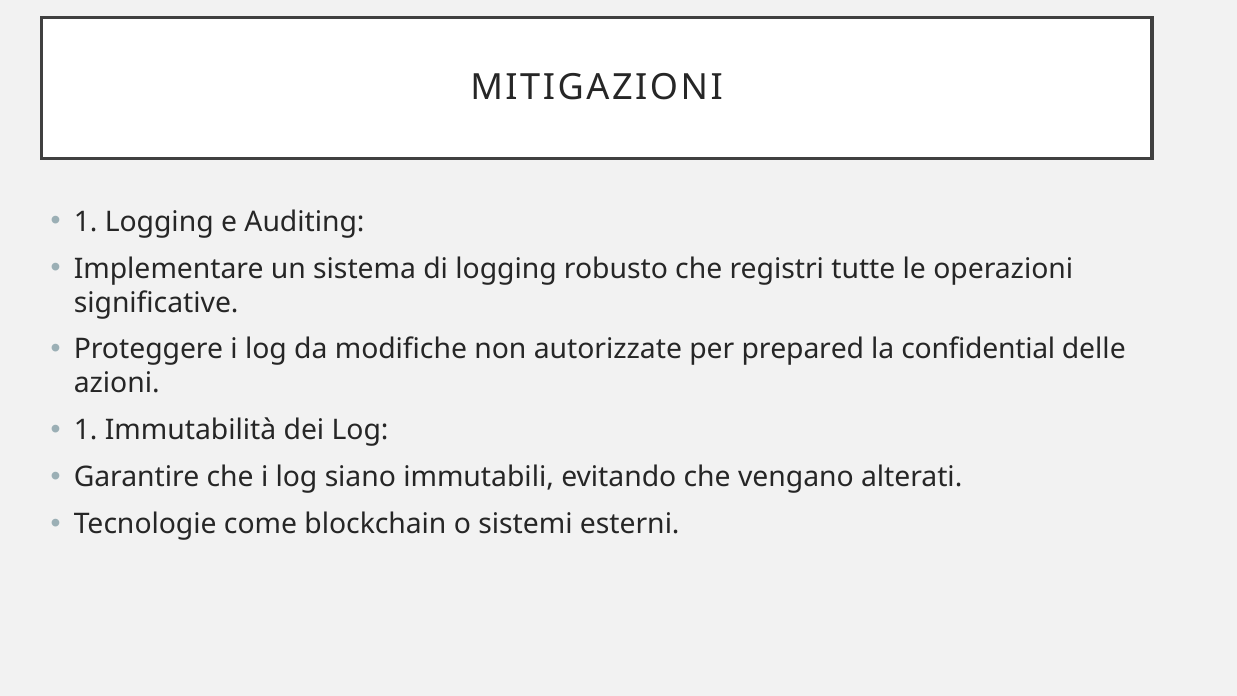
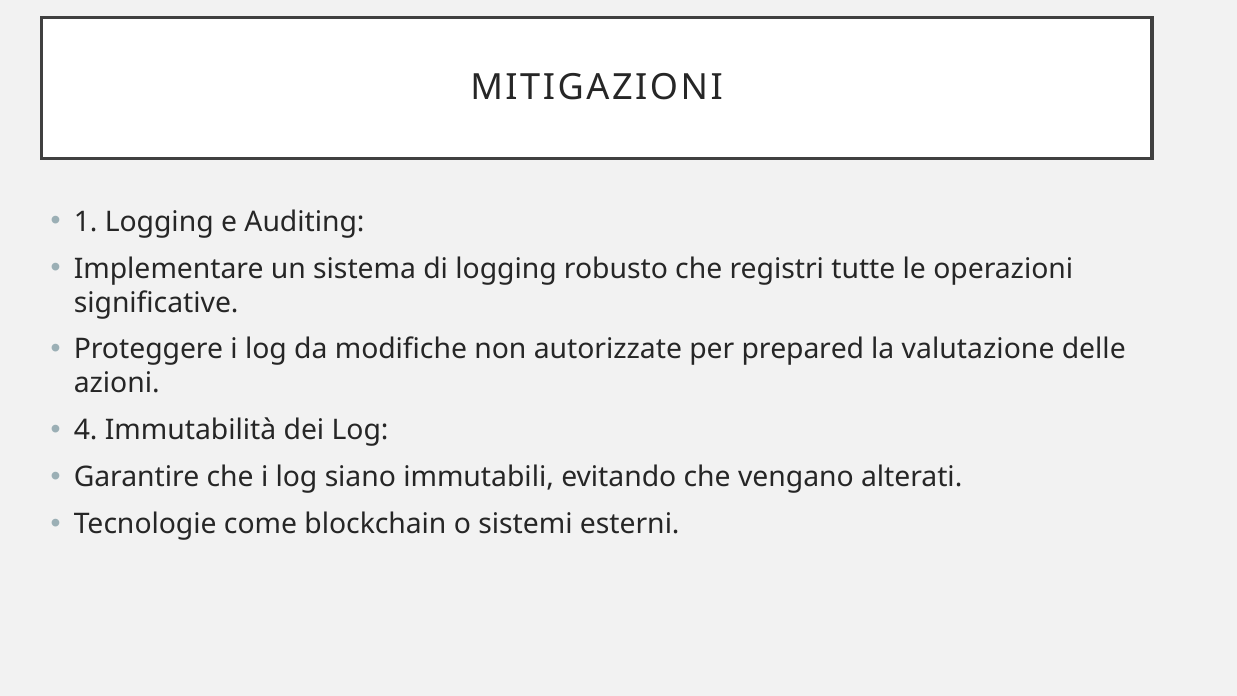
confidential: confidential -> valutazione (978, 350)
1: 1 -> 4 (86, 430)
